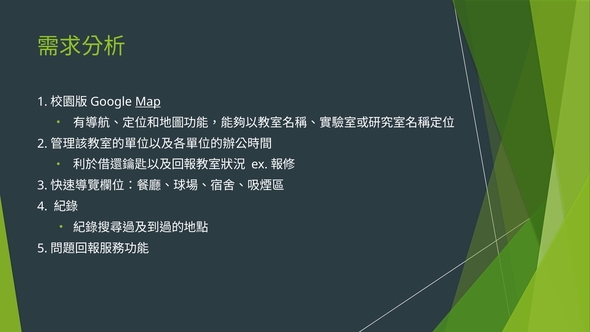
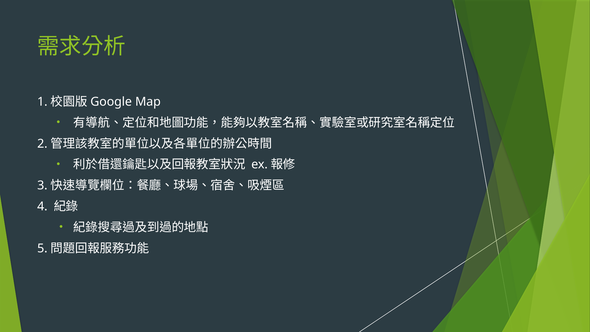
Map underline: present -> none (148, 102)
